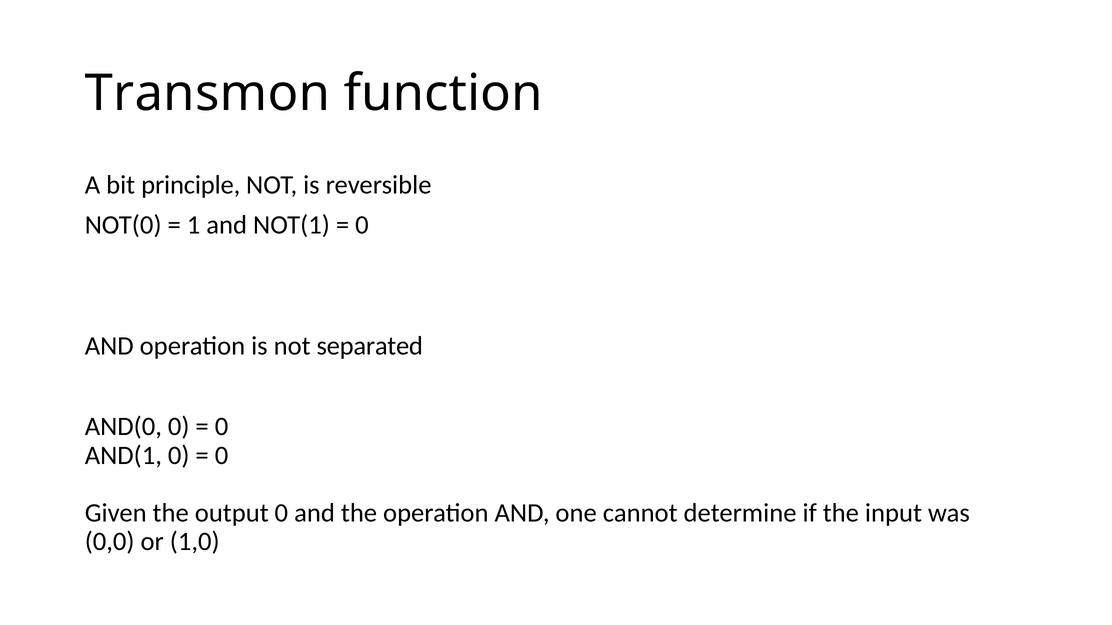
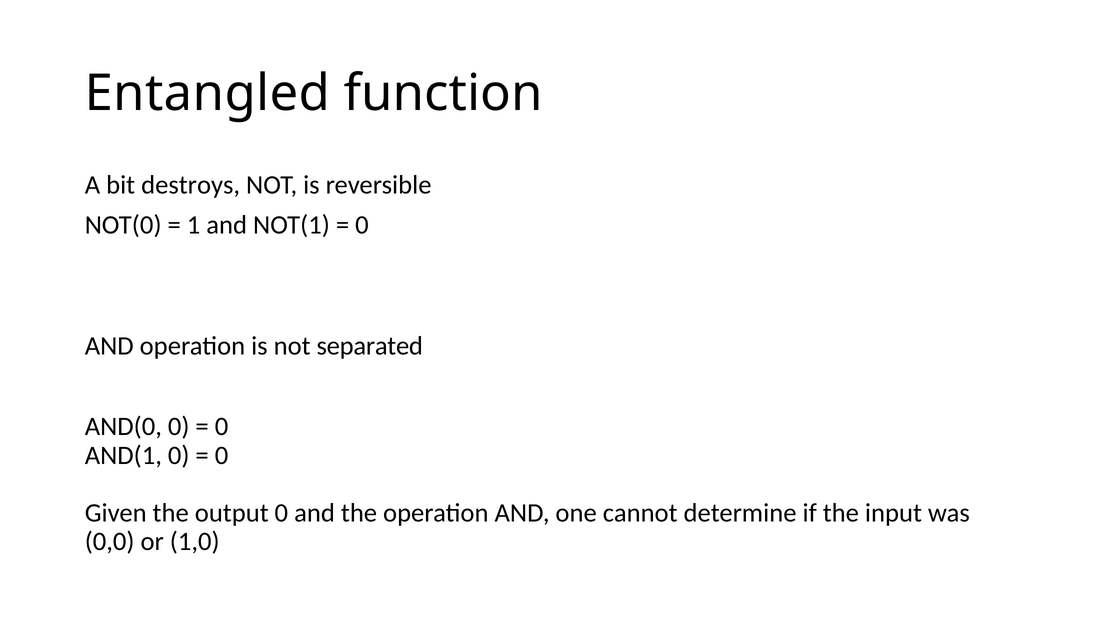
Transmon: Transmon -> Entangled (208, 93)
principle: principle -> destroys (191, 185)
